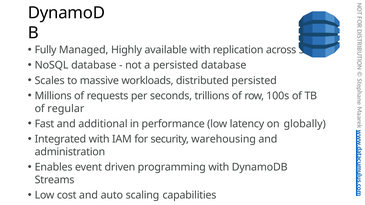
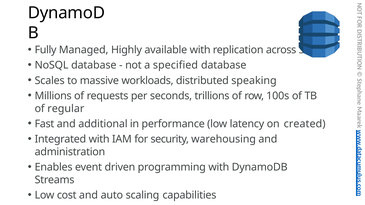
a persisted: persisted -> specified (175, 65)
distributed persisted: persisted -> speaking (254, 81)
globally: globally -> created (305, 124)
